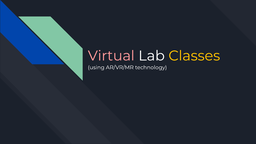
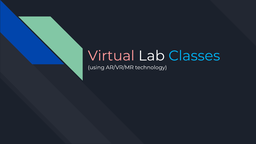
Classes colour: yellow -> light blue (194, 56)
